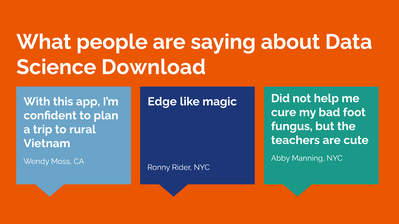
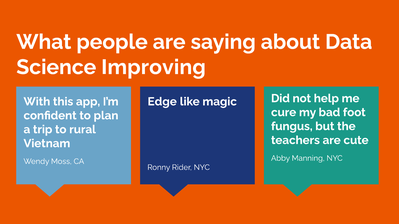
Download: Download -> Improving (153, 67)
